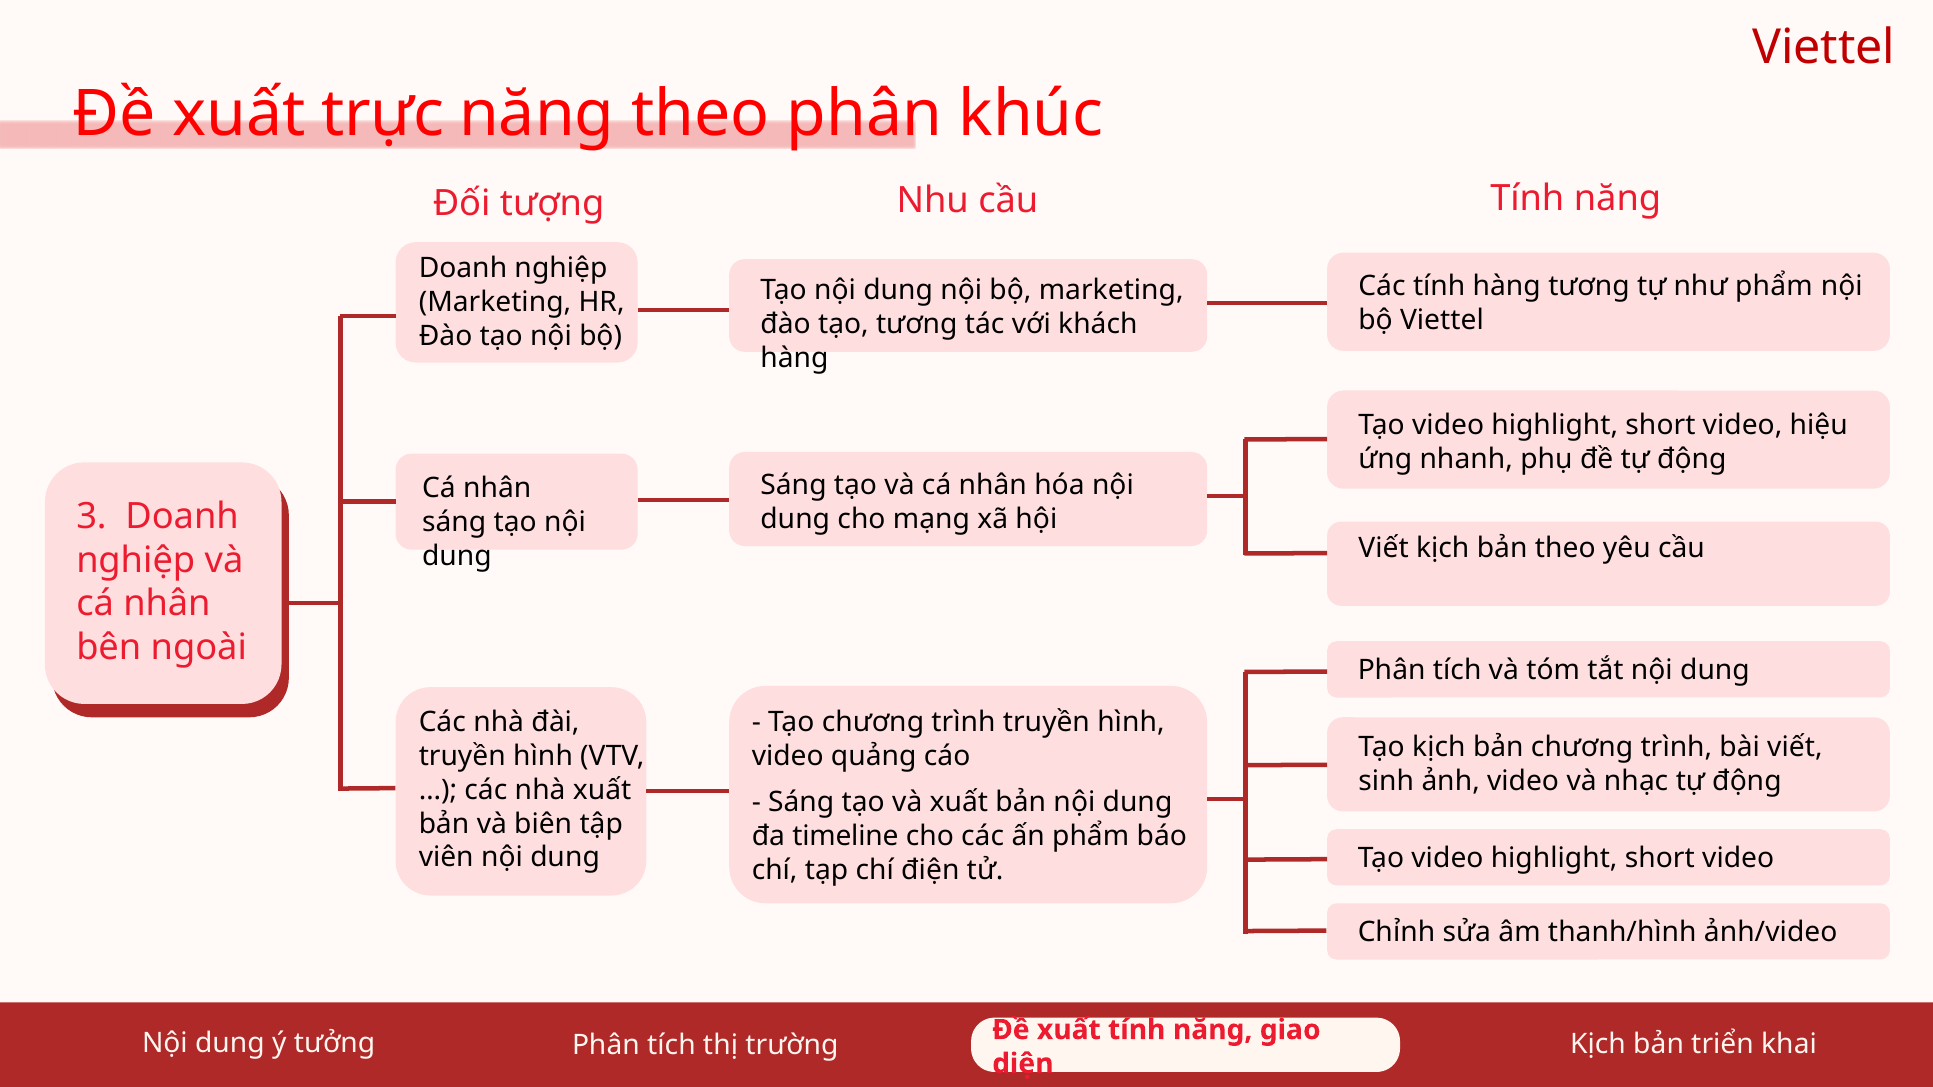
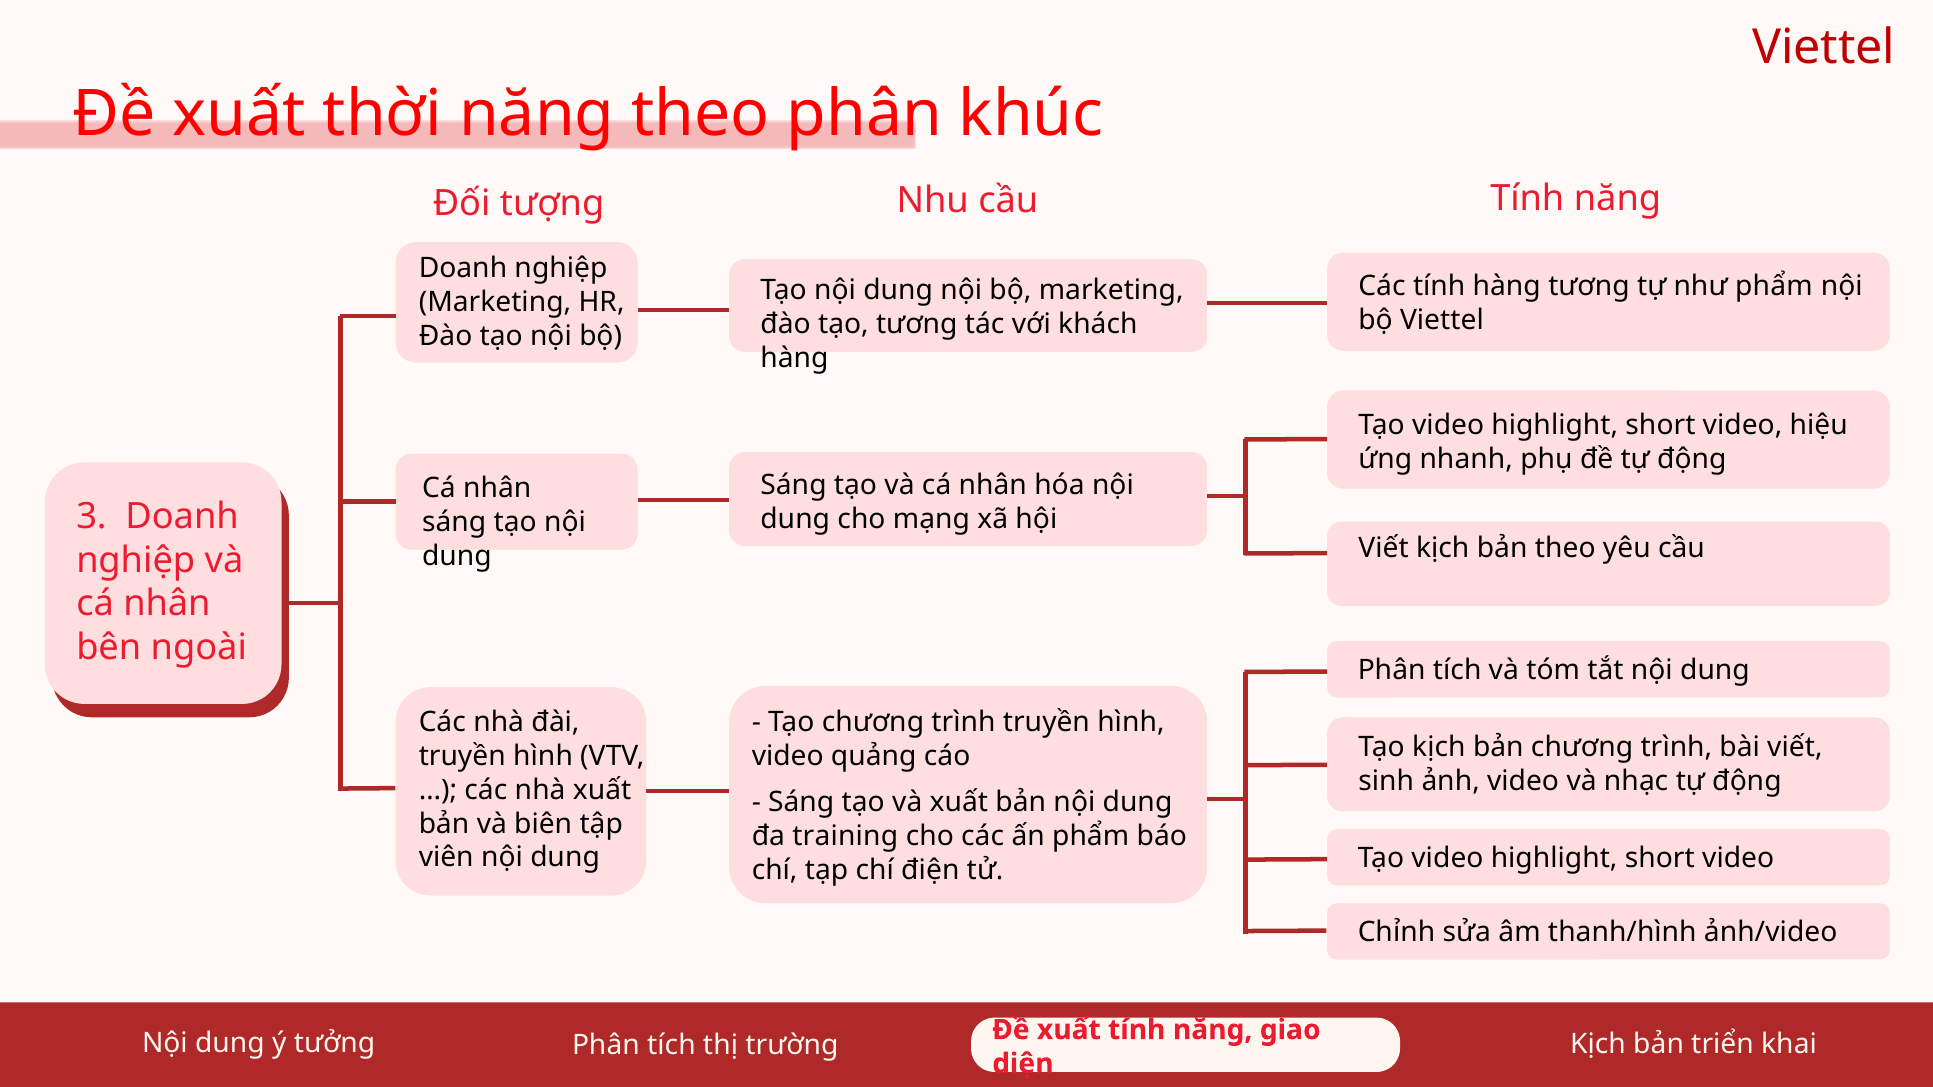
trực: trực -> thời (383, 114)
timeline: timeline -> training (845, 836)
